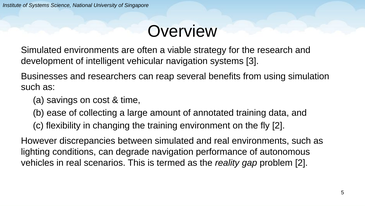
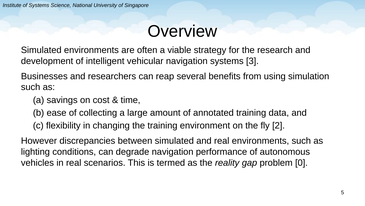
problem 2: 2 -> 0 (301, 162)
